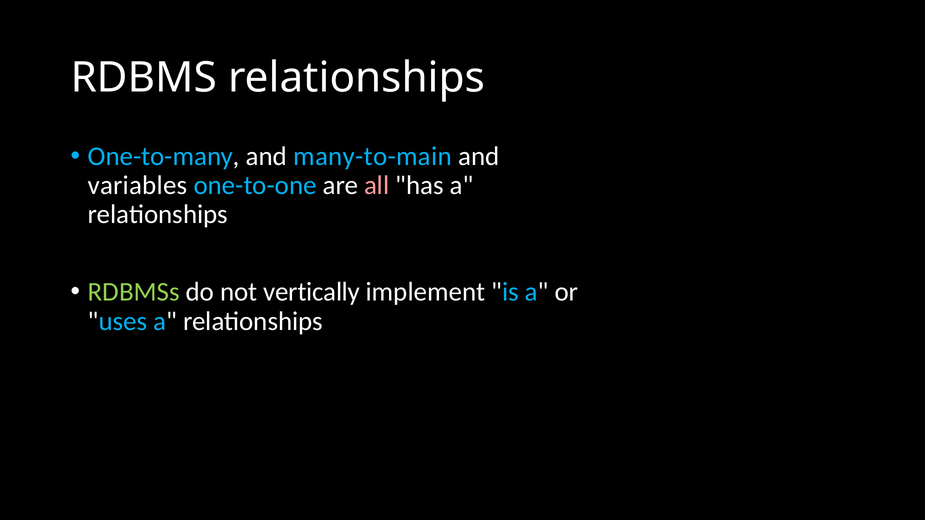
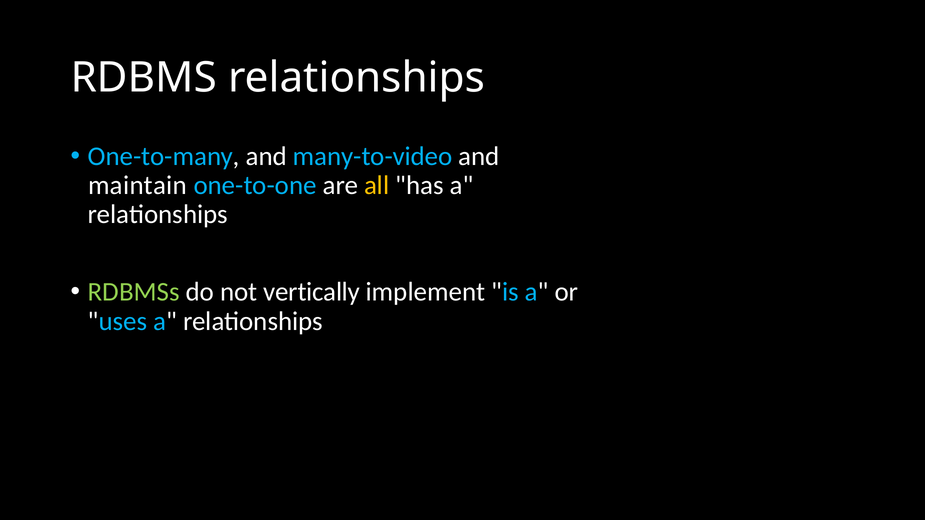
many-to-main: many-to-main -> many-to-video (373, 156)
variables: variables -> maintain (138, 186)
all colour: pink -> yellow (377, 186)
